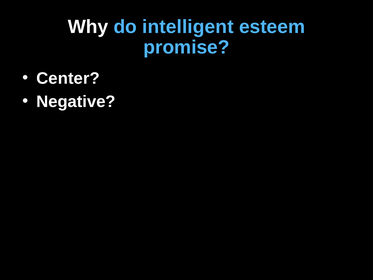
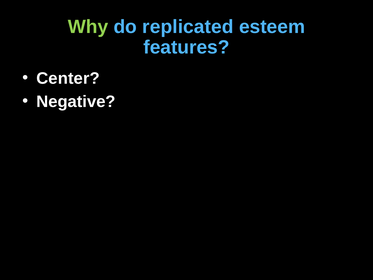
Why colour: white -> light green (88, 27)
intelligent: intelligent -> replicated (188, 27)
promise: promise -> features (186, 47)
